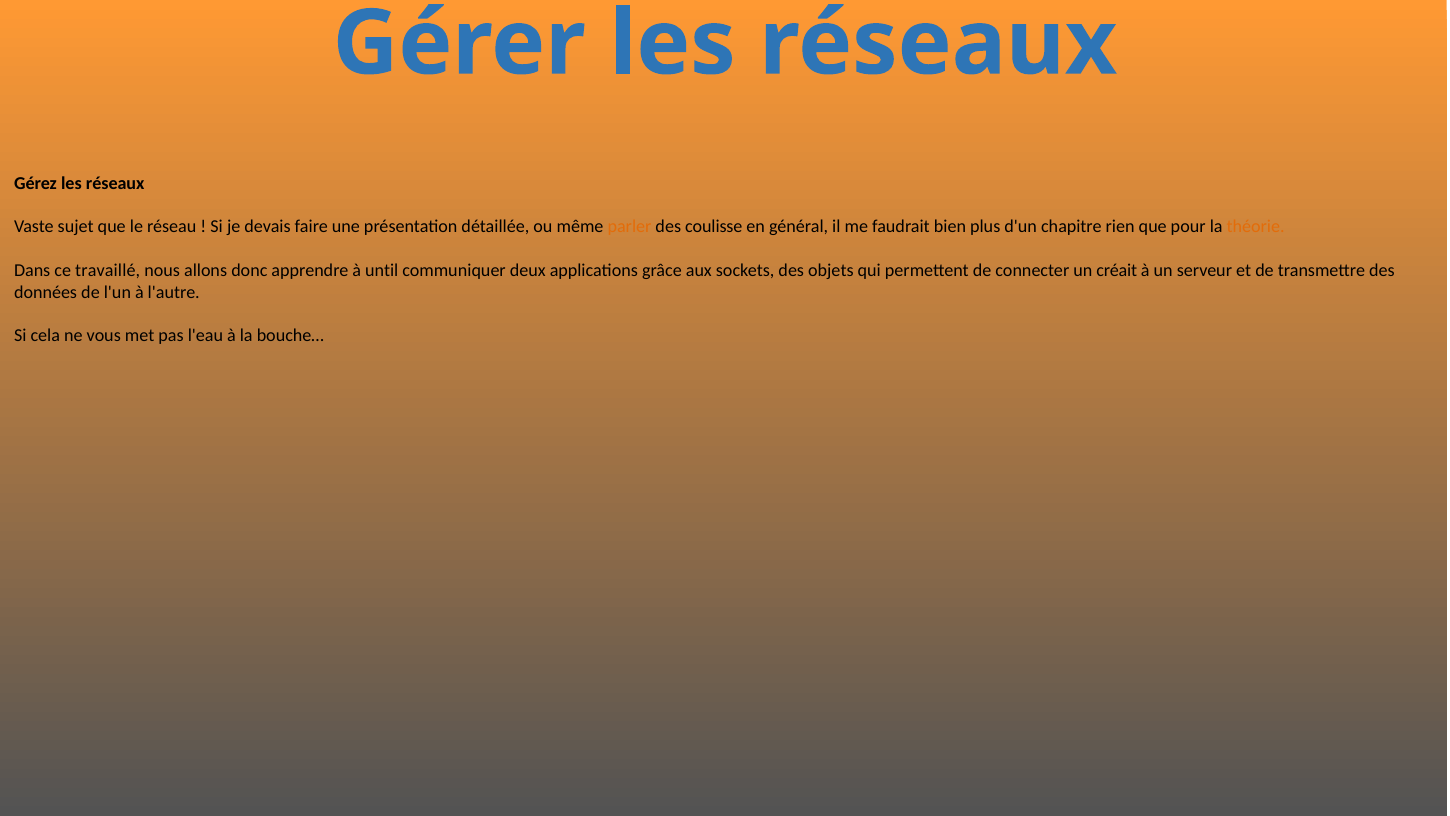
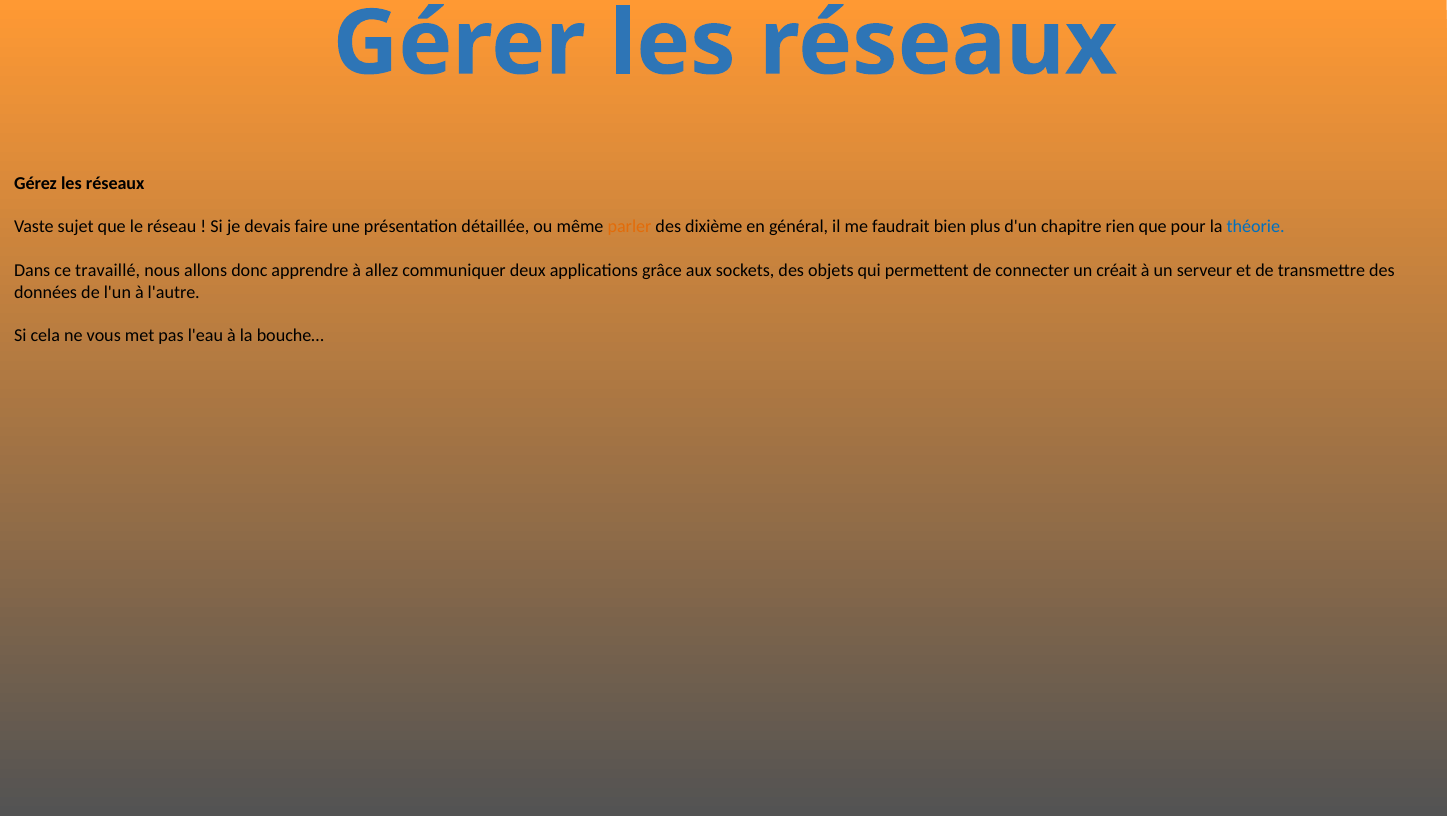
coulisse: coulisse -> dixième (714, 227)
théorie colour: orange -> blue (1256, 227)
until: until -> allez (382, 270)
